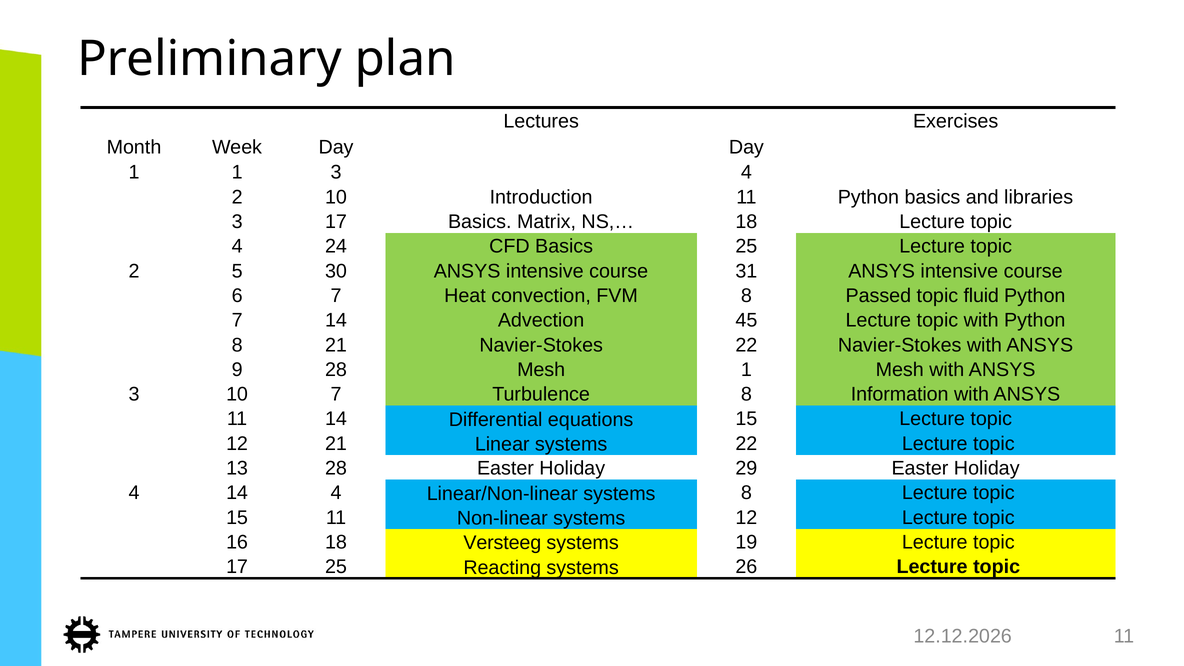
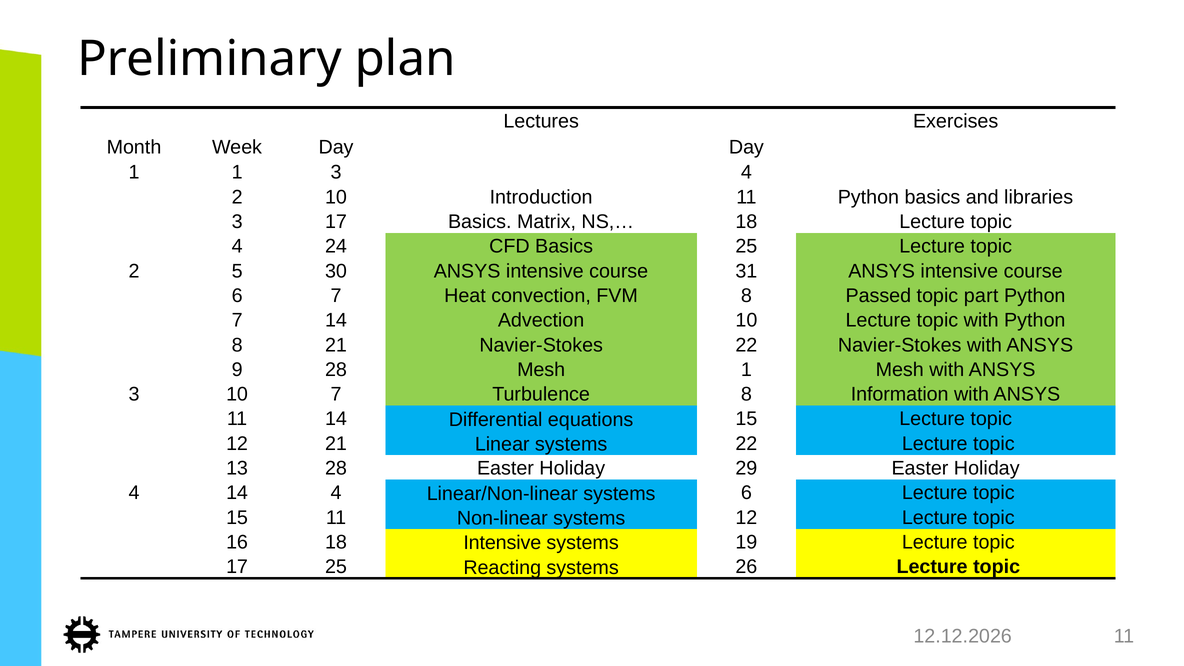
fluid: fluid -> part (981, 296)
Advection 45: 45 -> 10 (746, 320)
systems 8: 8 -> 6 (746, 493)
18 Versteeg: Versteeg -> Intensive (502, 543)
